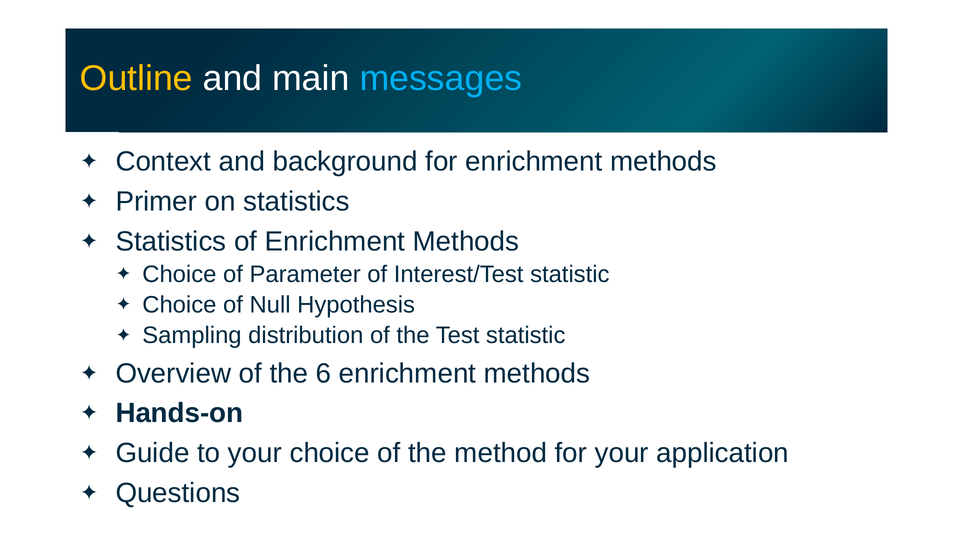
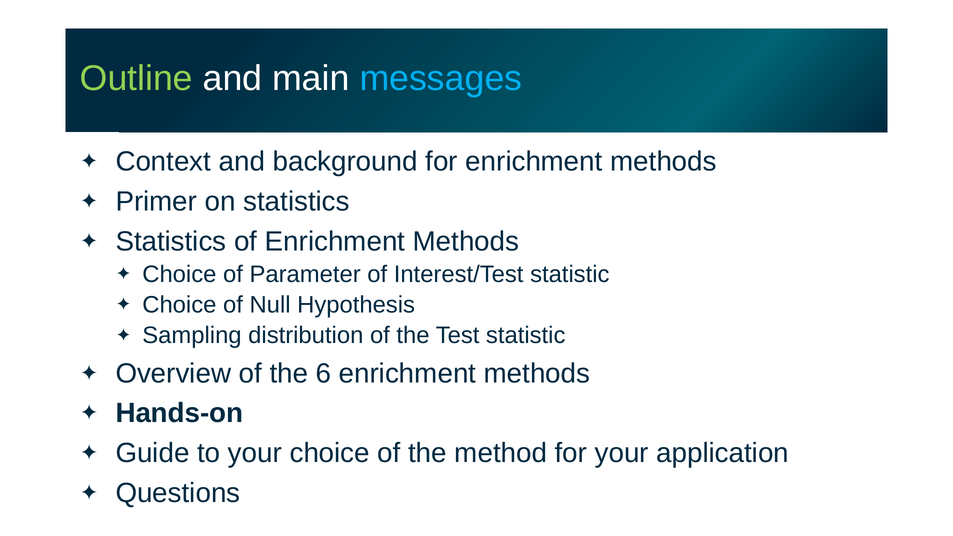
Outline colour: yellow -> light green (136, 78)
